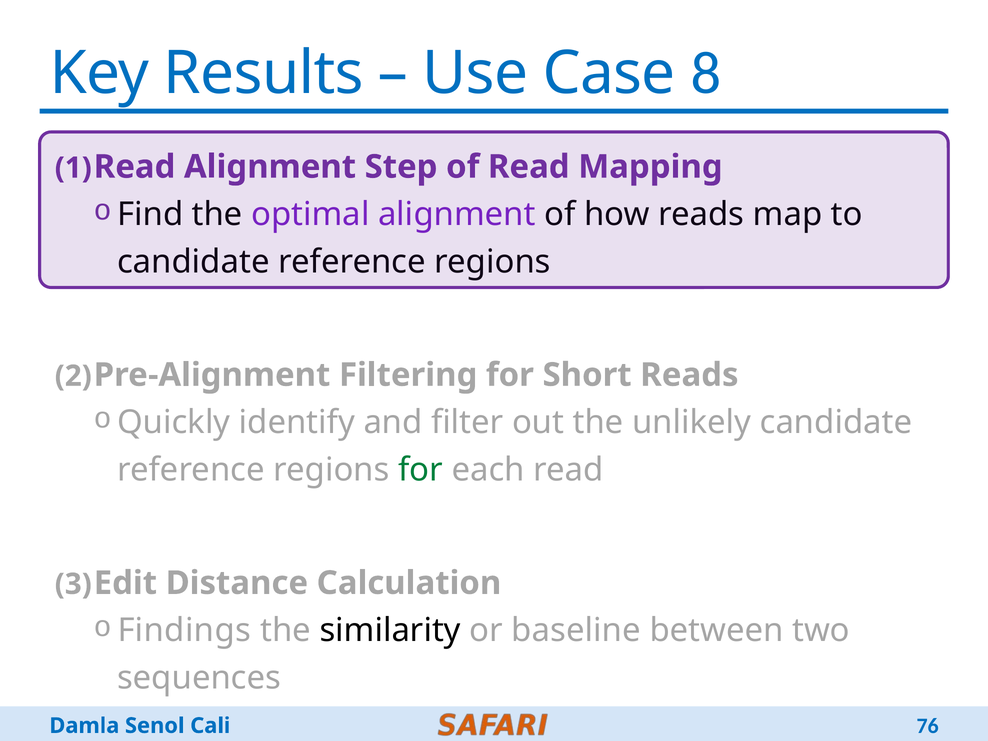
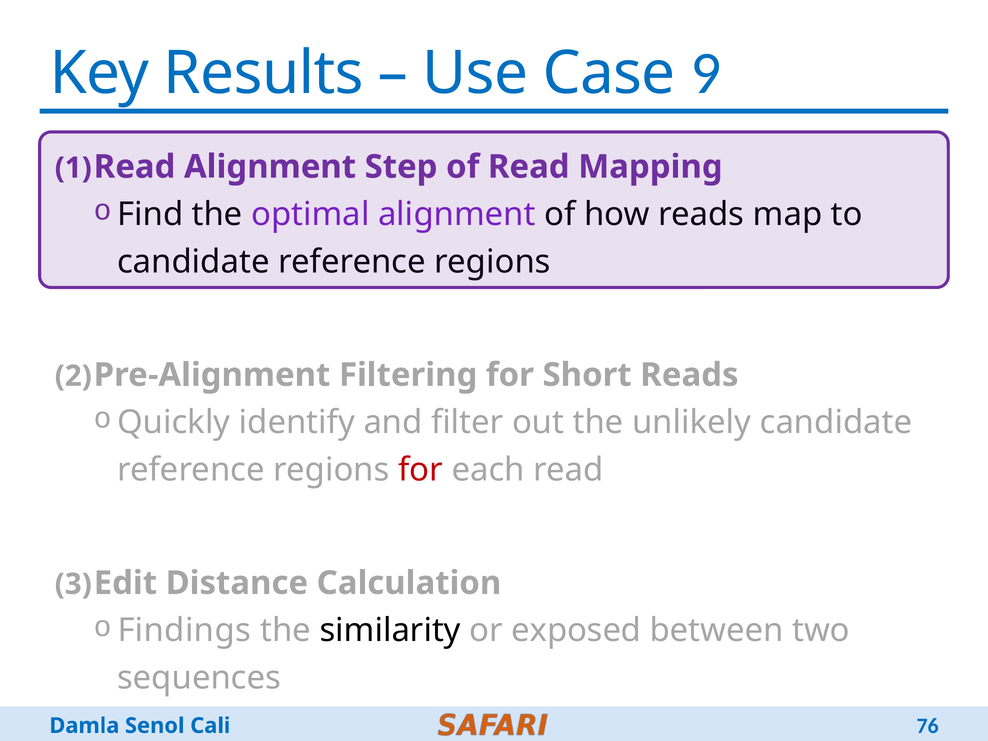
8: 8 -> 9 (706, 73)
for colour: green -> red (421, 470)
baseline: baseline -> exposed (576, 630)
